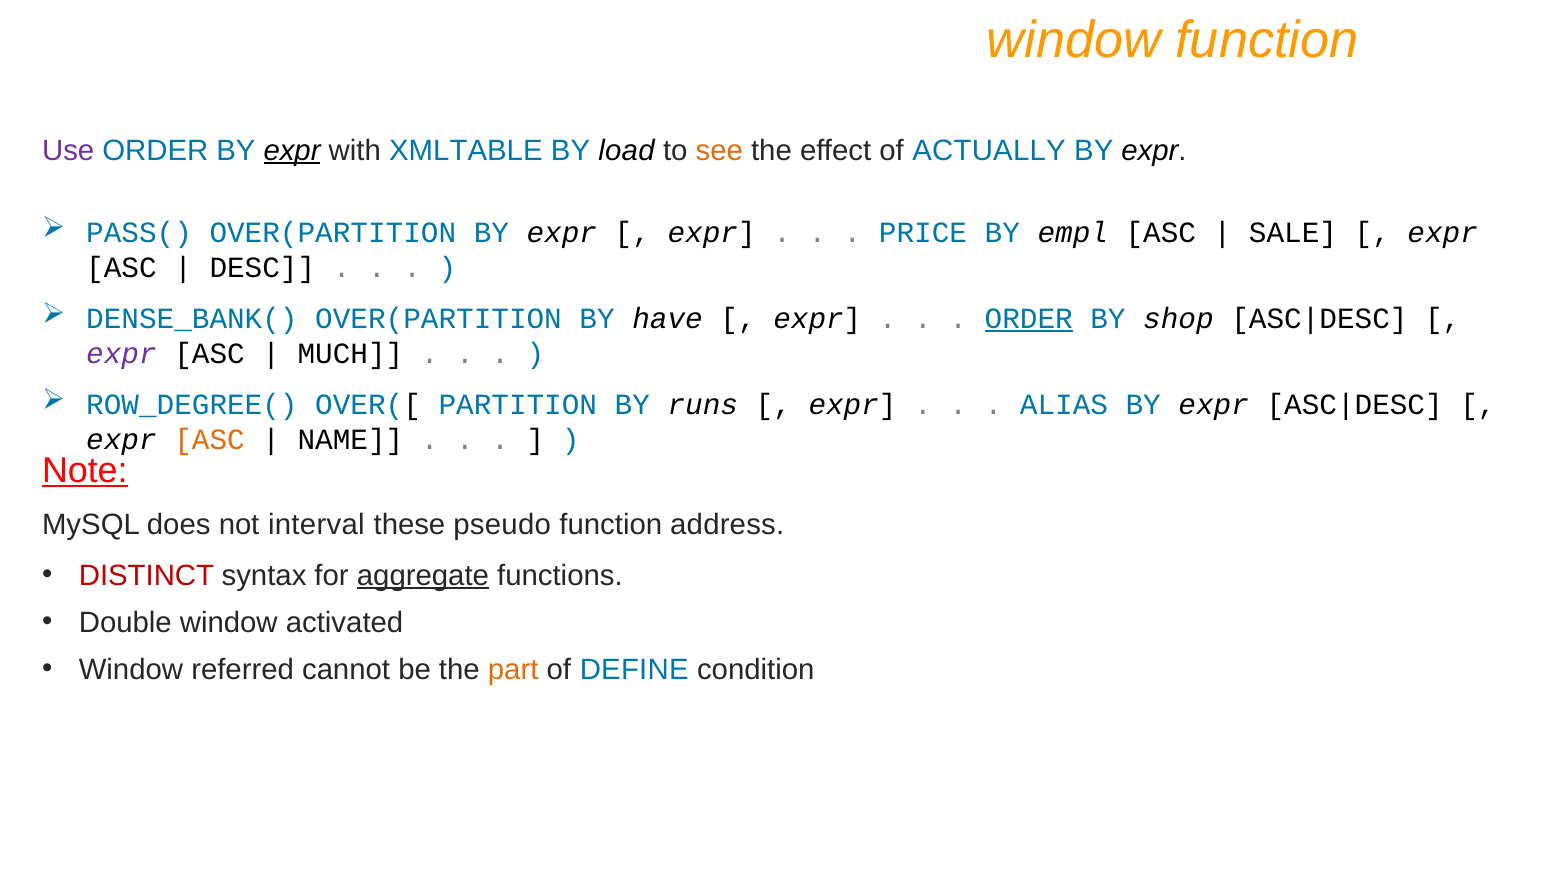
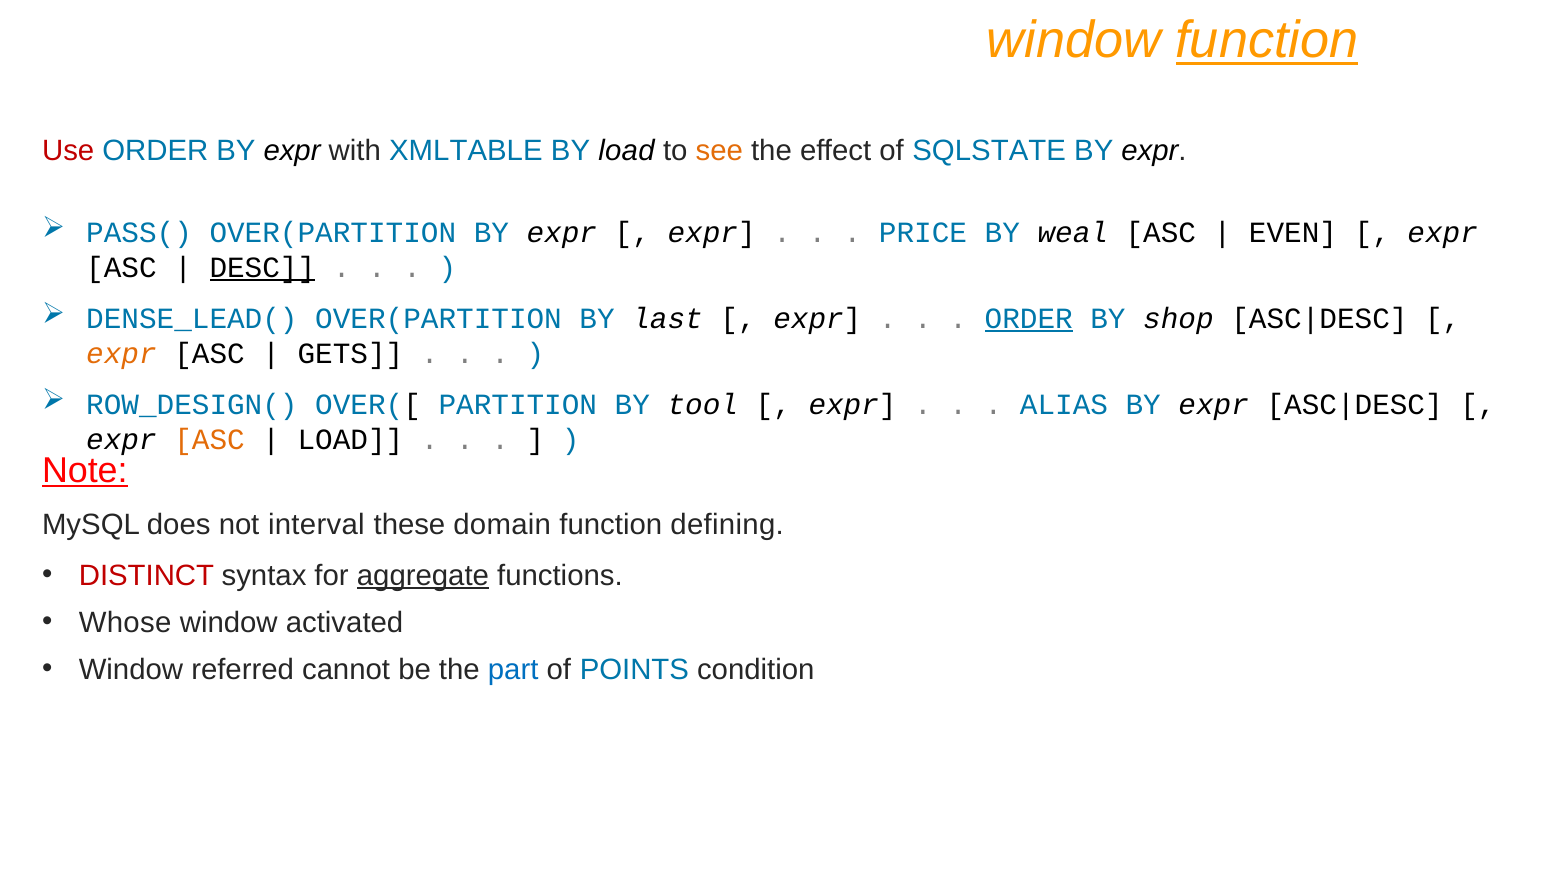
function underline: none -> present (1267, 41)
Use colour: purple -> red (68, 151)
expr underline: present -> none (292, 151)
ACTUALLY: ACTUALLY -> SQLSTATE (989, 151)
empl: empl -> weal (1073, 232)
SALE: SALE -> EVEN (1293, 232)
DESC underline: none -> present (262, 268)
DENSE_BANK(: DENSE_BANK( -> DENSE_LEAD( (192, 318)
have: have -> last (668, 318)
expr colour: purple -> orange (121, 354)
MUCH: MUCH -> GETS (350, 354)
ROW_DEGREE(: ROW_DEGREE( -> ROW_DESIGN( (192, 405)
runs: runs -> tool (703, 405)
NAME: NAME -> LOAD (350, 440)
pseudo: pseudo -> domain (502, 525)
address: address -> defining (727, 525)
Double: Double -> Whose (125, 622)
part colour: orange -> blue (513, 669)
DEFINE: DEFINE -> POINTS (634, 669)
